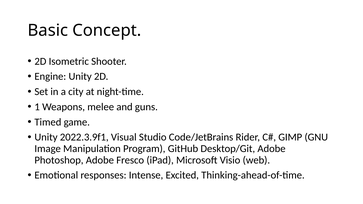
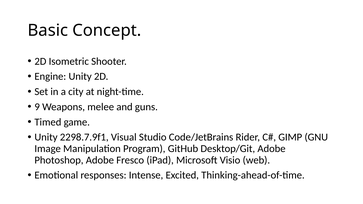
1: 1 -> 9 (37, 107)
2022.3.9f1: 2022.3.9f1 -> 2298.7.9f1 (84, 137)
